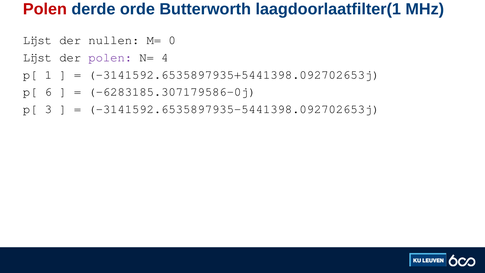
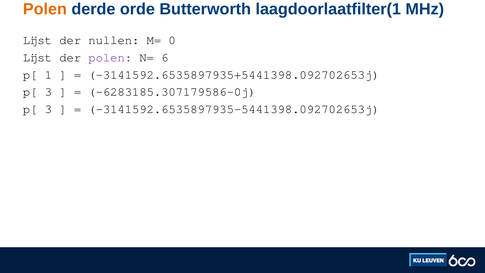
Polen colour: red -> orange (45, 9)
4: 4 -> 6 (165, 57)
6: 6 -> 3 (48, 92)
